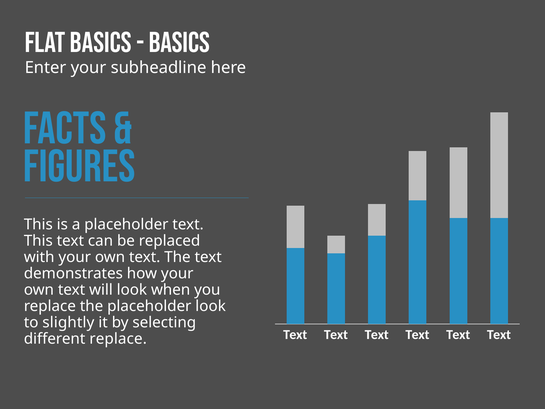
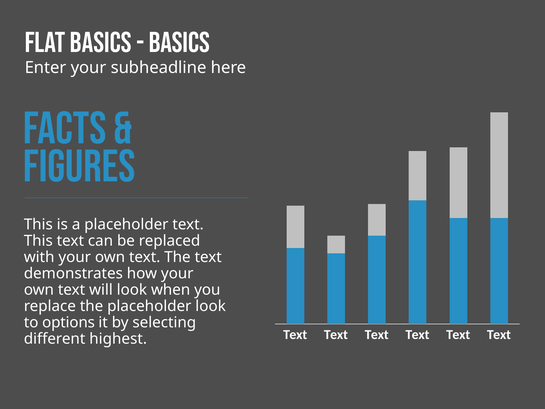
slightly: slightly -> options (69, 322)
different replace: replace -> highest (118, 339)
